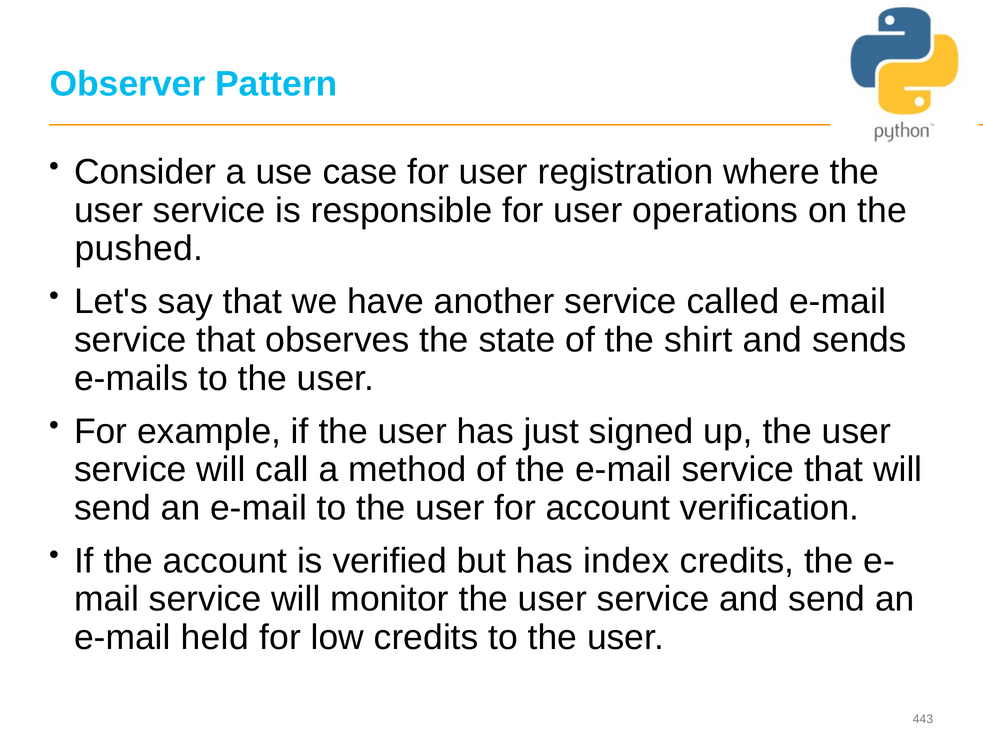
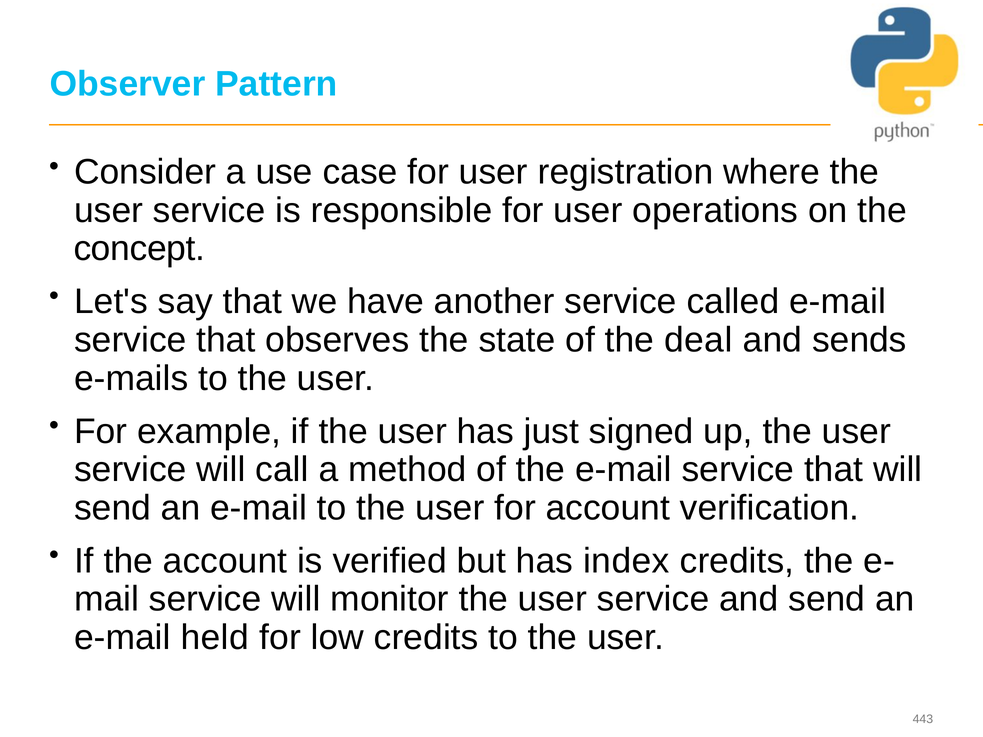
pushed: pushed -> concept (139, 249)
shirt: shirt -> deal (698, 340)
